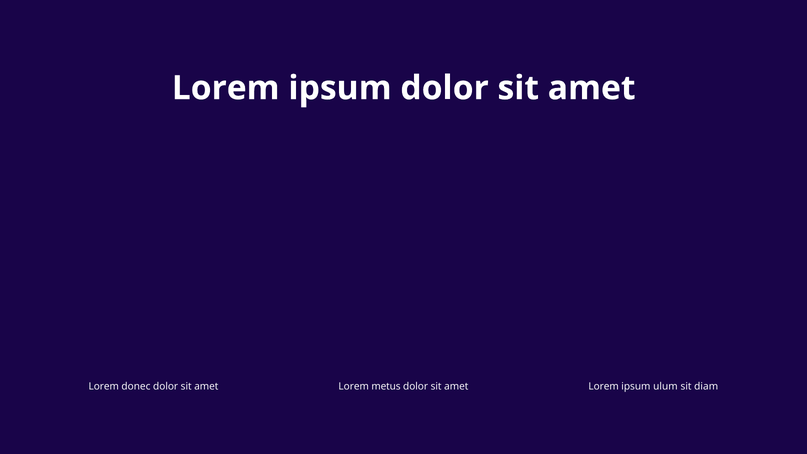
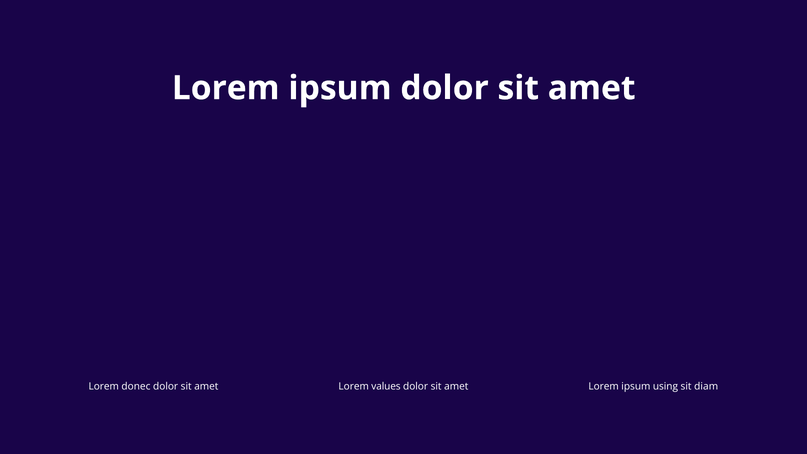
metus: metus -> values (386, 387)
ulum: ulum -> using (665, 387)
